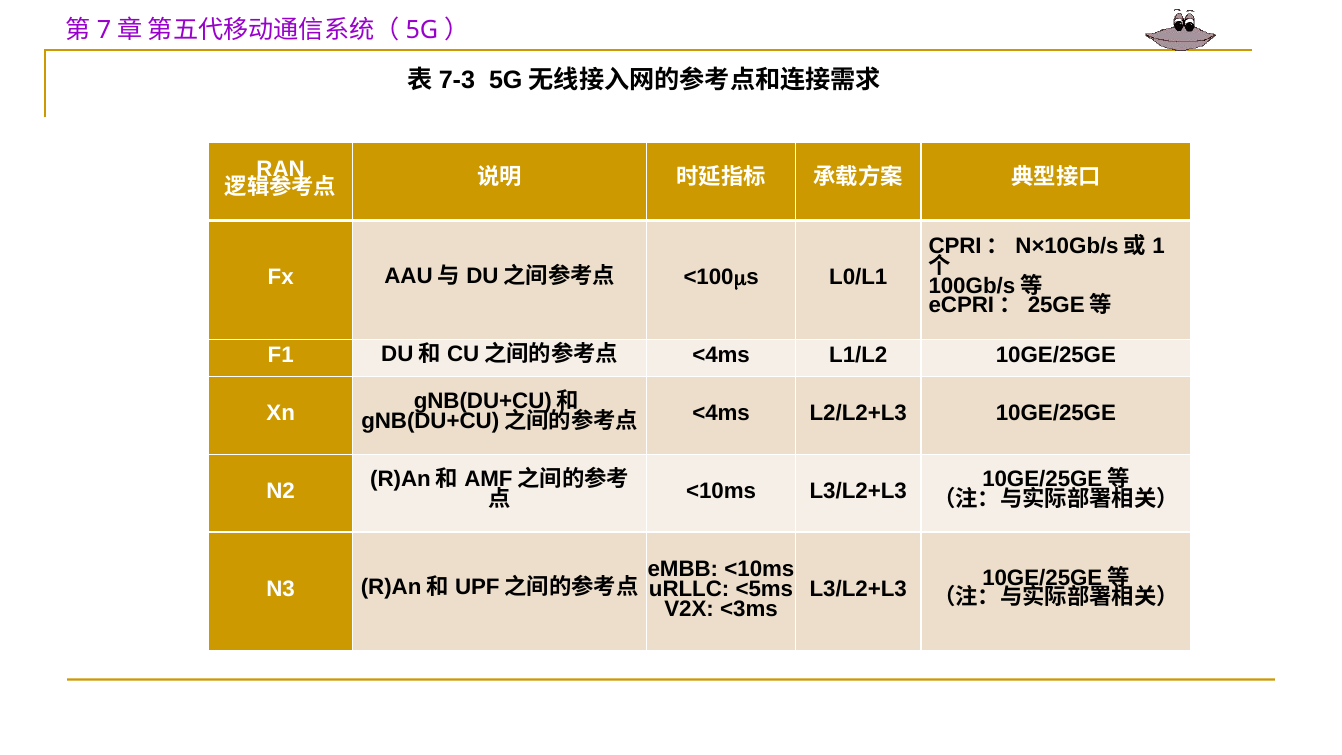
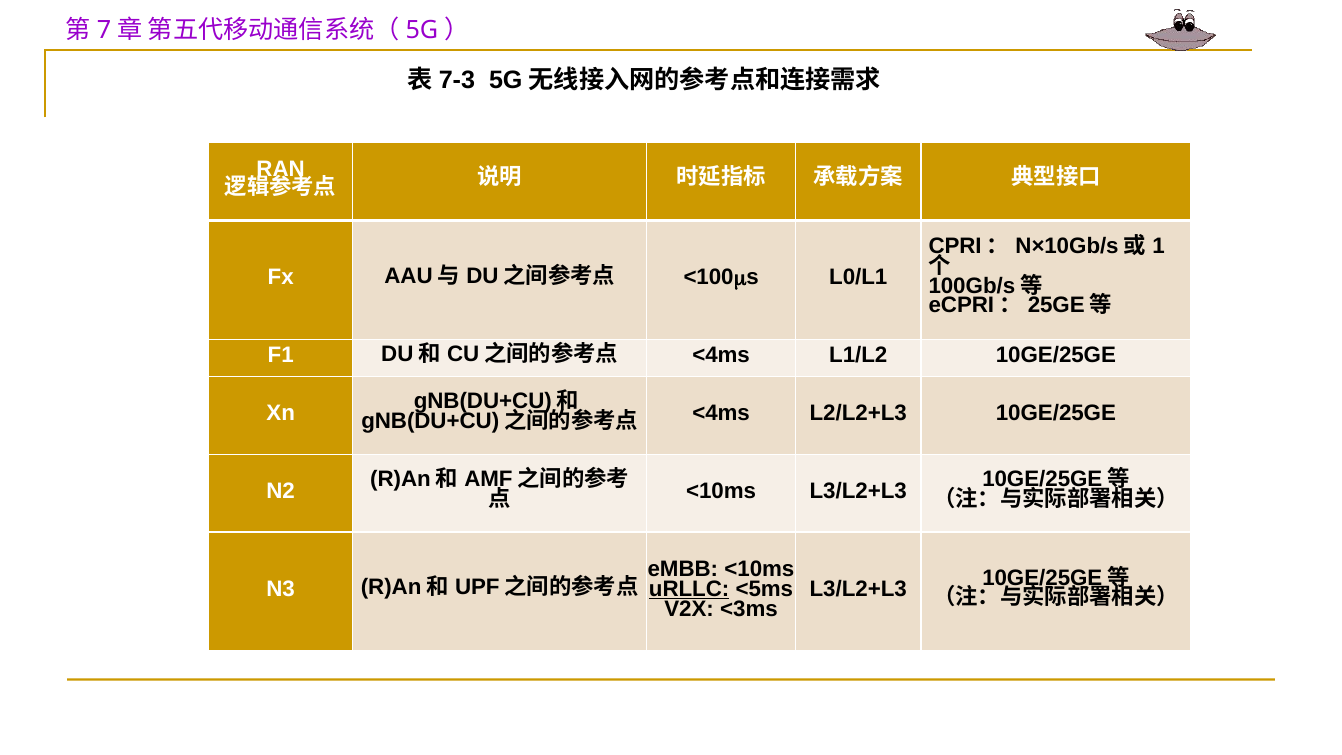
uRLLC underline: none -> present (689, 589)
